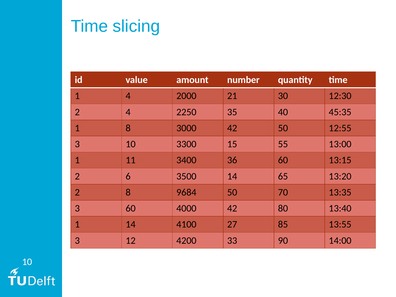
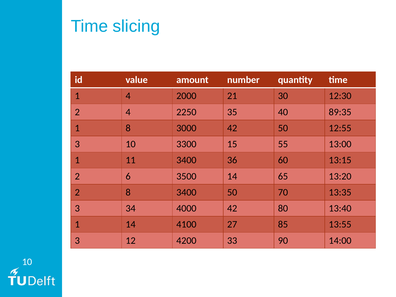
45:35: 45:35 -> 89:35 (340, 112)
8 9684: 9684 -> 3400 (186, 192)
3 60: 60 -> 34 (131, 208)
